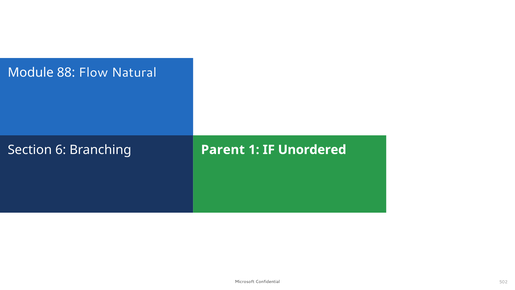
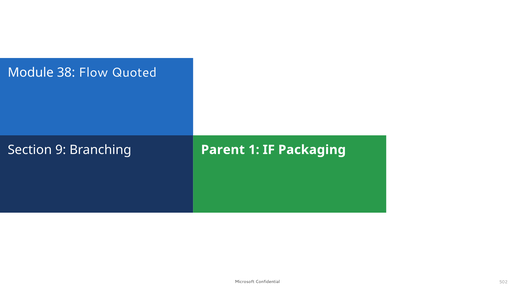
88: 88 -> 38 (66, 72)
Natural: Natural -> Quoted (134, 72)
6: 6 -> 9 (61, 150)
Unordered: Unordered -> Packaging (312, 150)
